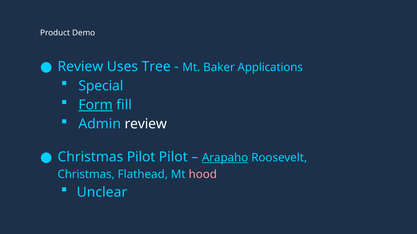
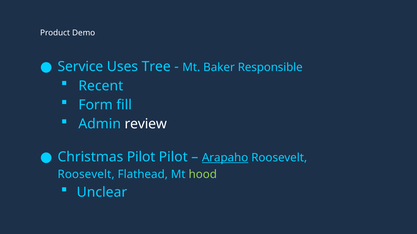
Review: Review -> Service (80, 67)
Applications: Applications -> Responsible (270, 68)
Special: Special -> Recent (101, 86)
Form underline: present -> none (96, 105)
Christmas: Christmas -> Roosevelt (86, 175)
hood colour: pink -> light green (203, 175)
